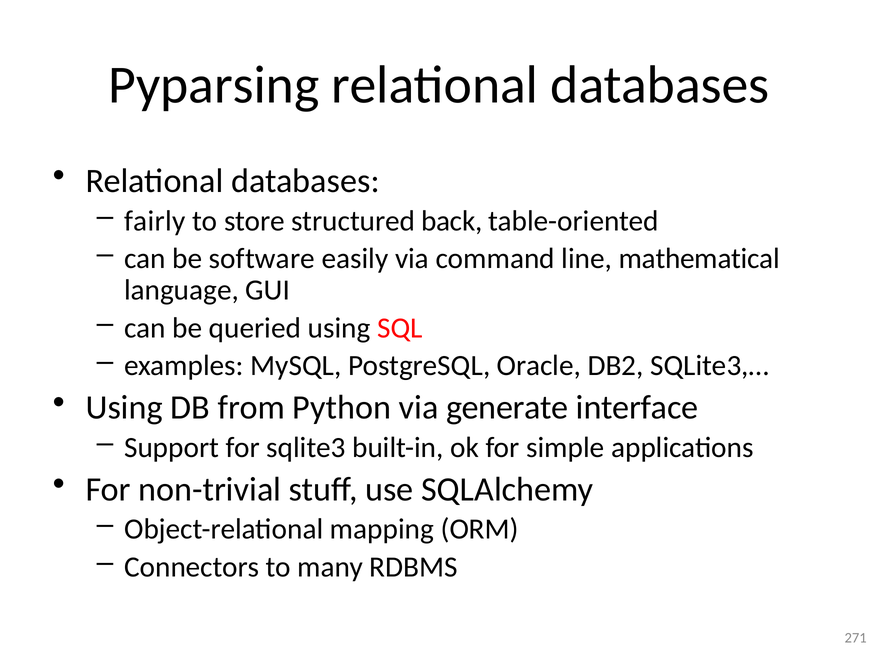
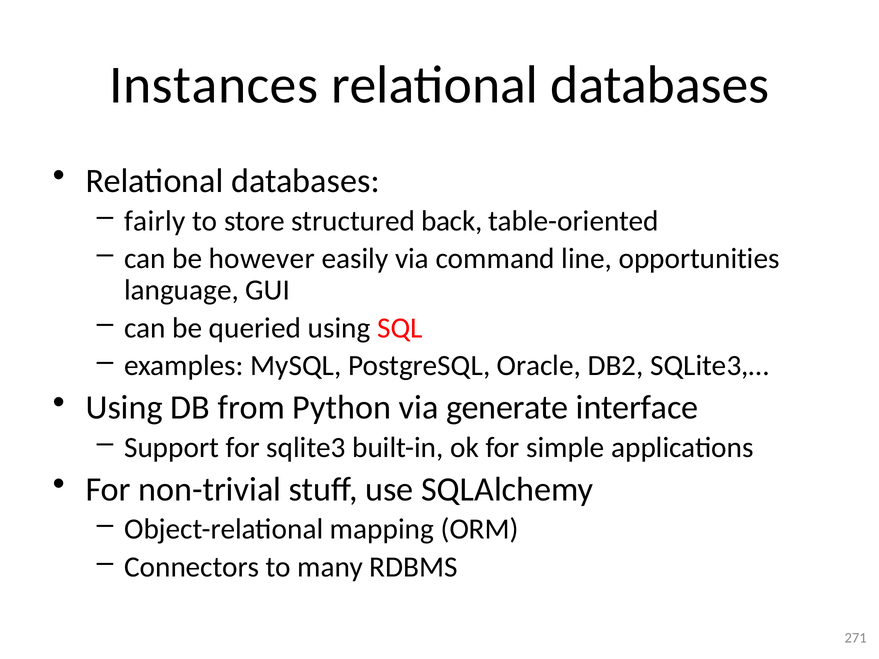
Pyparsing: Pyparsing -> Instances (214, 85)
software: software -> however (262, 259)
mathematical: mathematical -> opportunities (699, 259)
